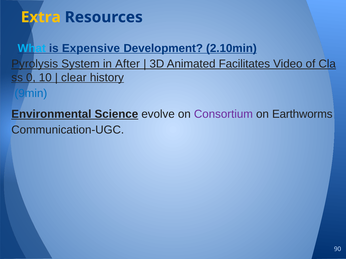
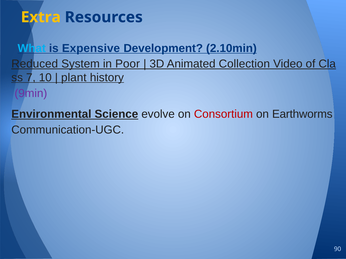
Pyrolysis: Pyrolysis -> Reduced (35, 64)
After: After -> Poor (128, 64)
Facilitates: Facilitates -> Collection (244, 64)
0: 0 -> 7 (31, 78)
clear: clear -> plant (74, 78)
9min colour: blue -> purple (31, 94)
Consortium colour: purple -> red (223, 114)
